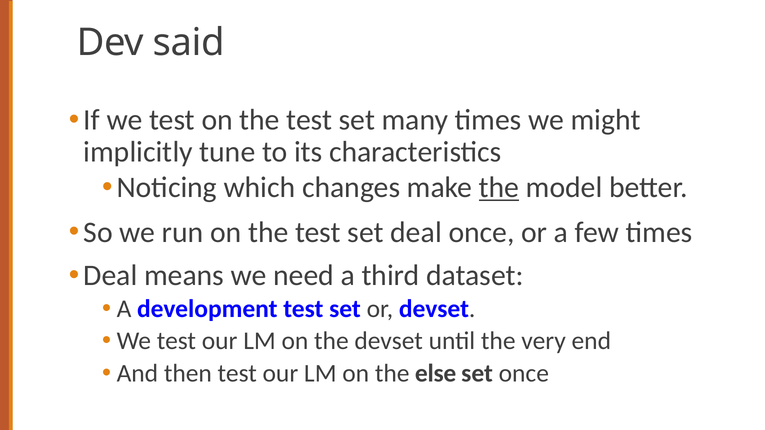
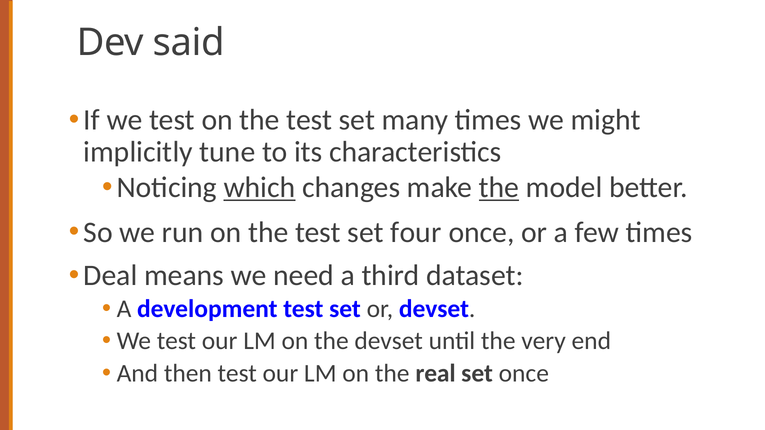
which underline: none -> present (260, 188)
set deal: deal -> four (416, 233)
else: else -> real (436, 374)
